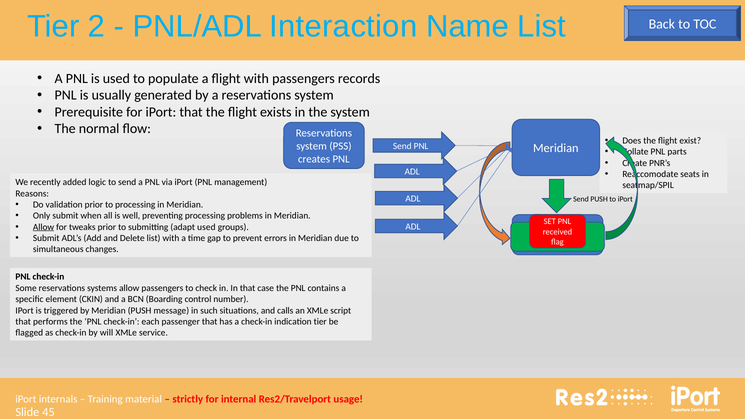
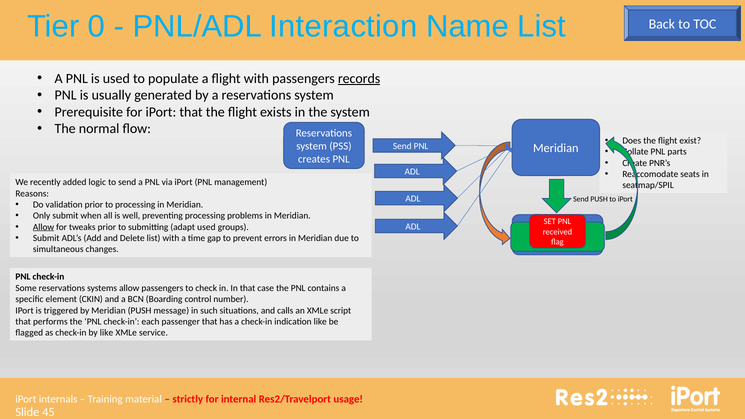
2: 2 -> 0 (97, 26)
records underline: none -> present (359, 79)
indication tier: tier -> like (320, 322)
by will: will -> like (107, 333)
